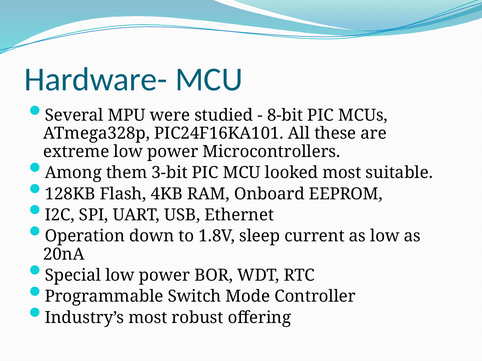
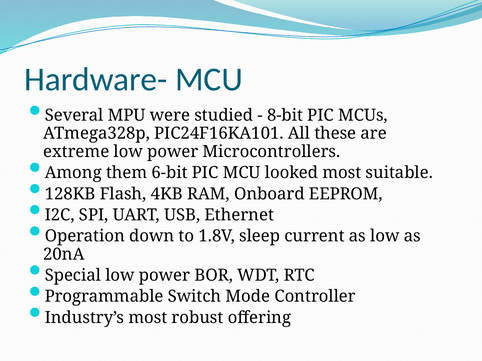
3-bit: 3-bit -> 6-bit (170, 173)
